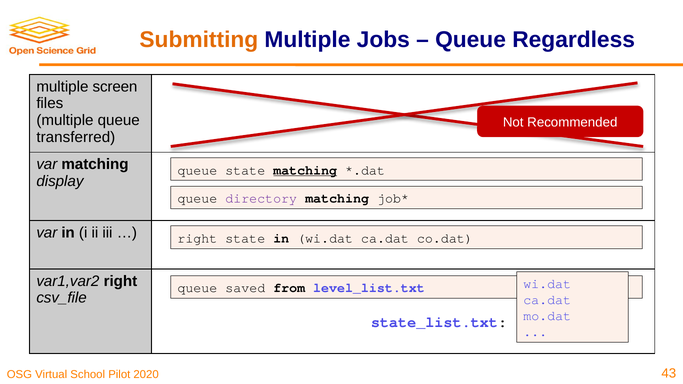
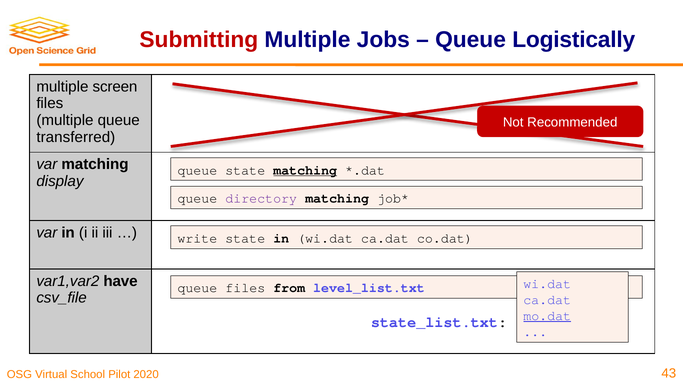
Submitting colour: orange -> red (199, 40)
Regardless: Regardless -> Logistically (574, 40)
right: right -> write (197, 238)
var1,var2 right: right -> have (121, 281)
queue saved: saved -> files (245, 288)
mo.dat underline: none -> present (547, 316)
